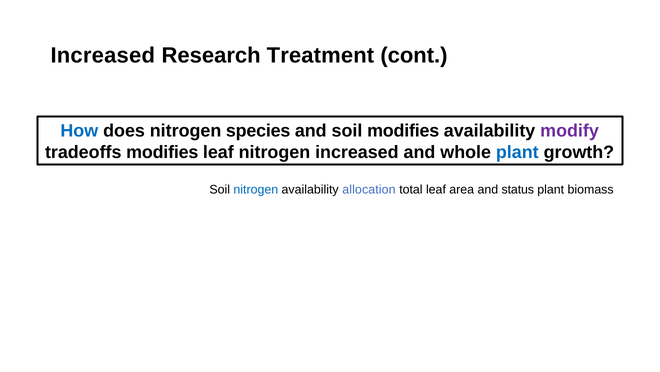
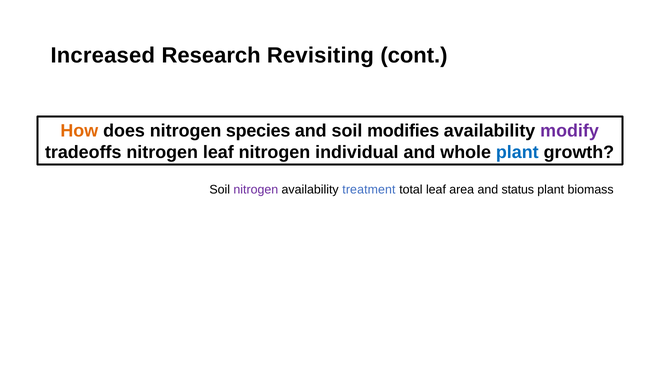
Treatment: Treatment -> Revisiting (320, 55)
How colour: blue -> orange (79, 131)
tradeoffs modifies: modifies -> nitrogen (162, 152)
nitrogen increased: increased -> individual (357, 152)
nitrogen colour: blue -> purple (256, 189)
allocation: allocation -> treatment (369, 189)
